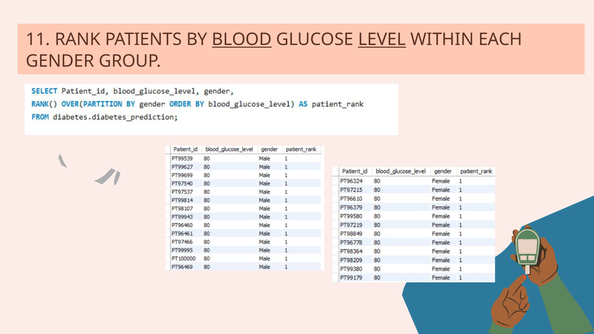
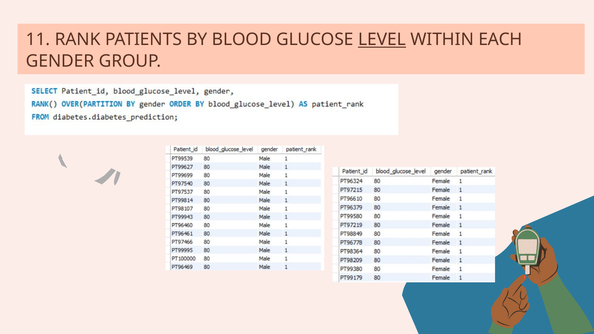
BLOOD underline: present -> none (242, 40)
